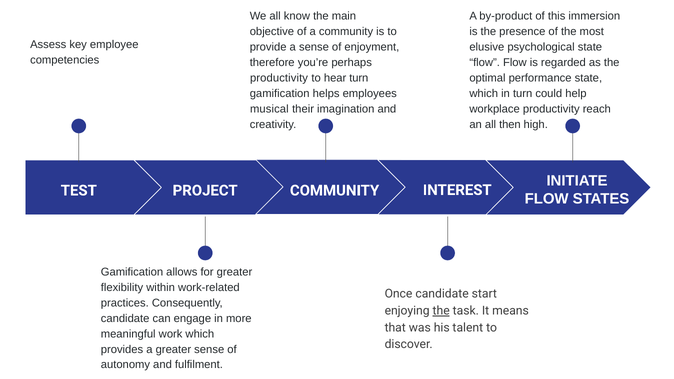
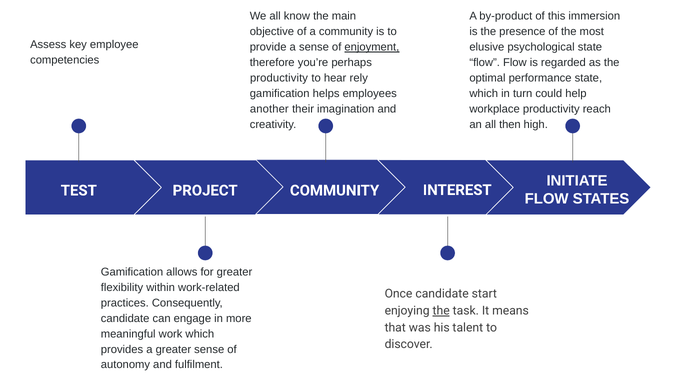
enjoyment underline: none -> present (372, 47)
hear turn: turn -> rely (359, 78)
musical: musical -> another (269, 109)
